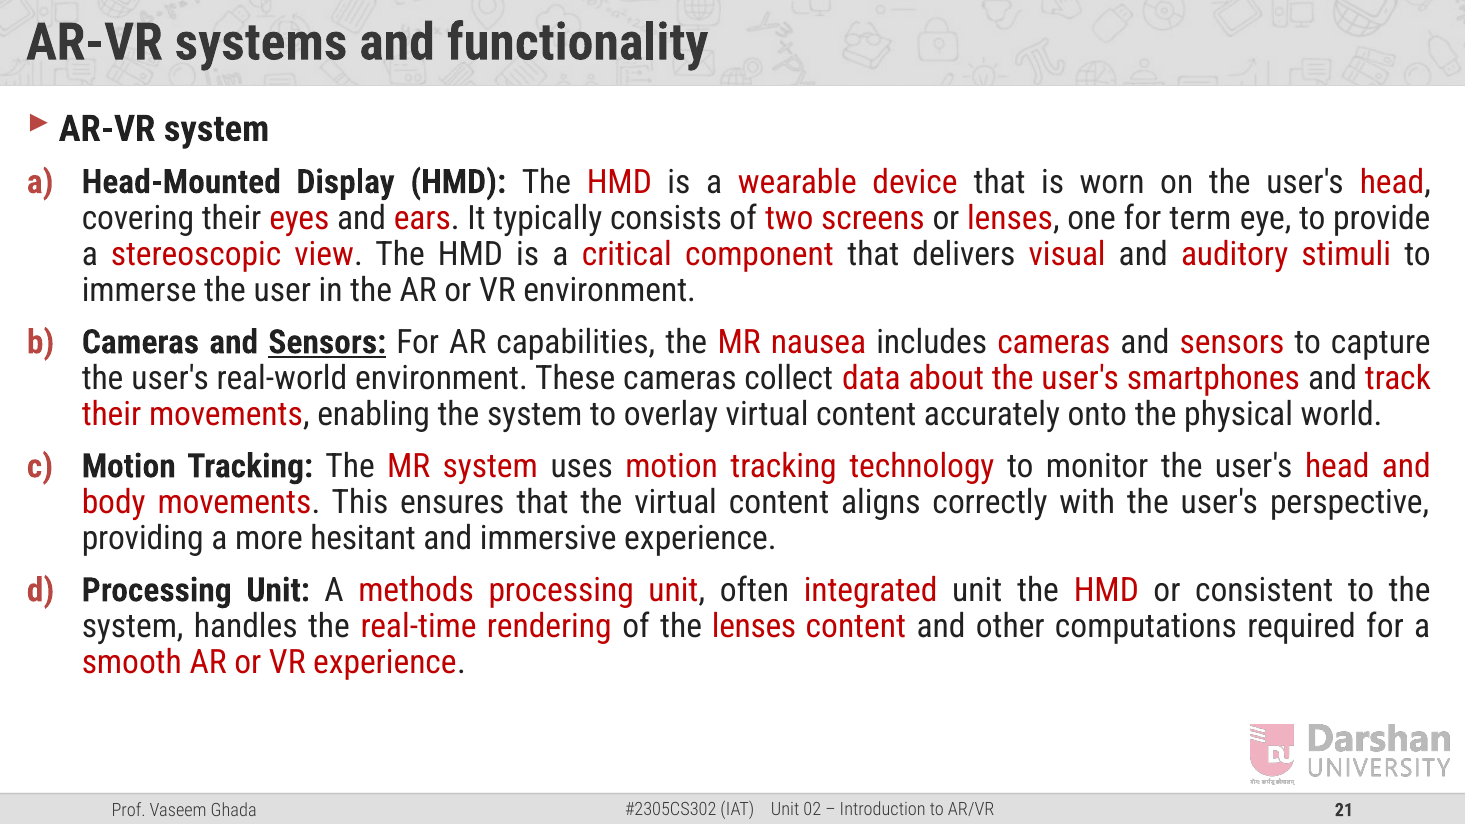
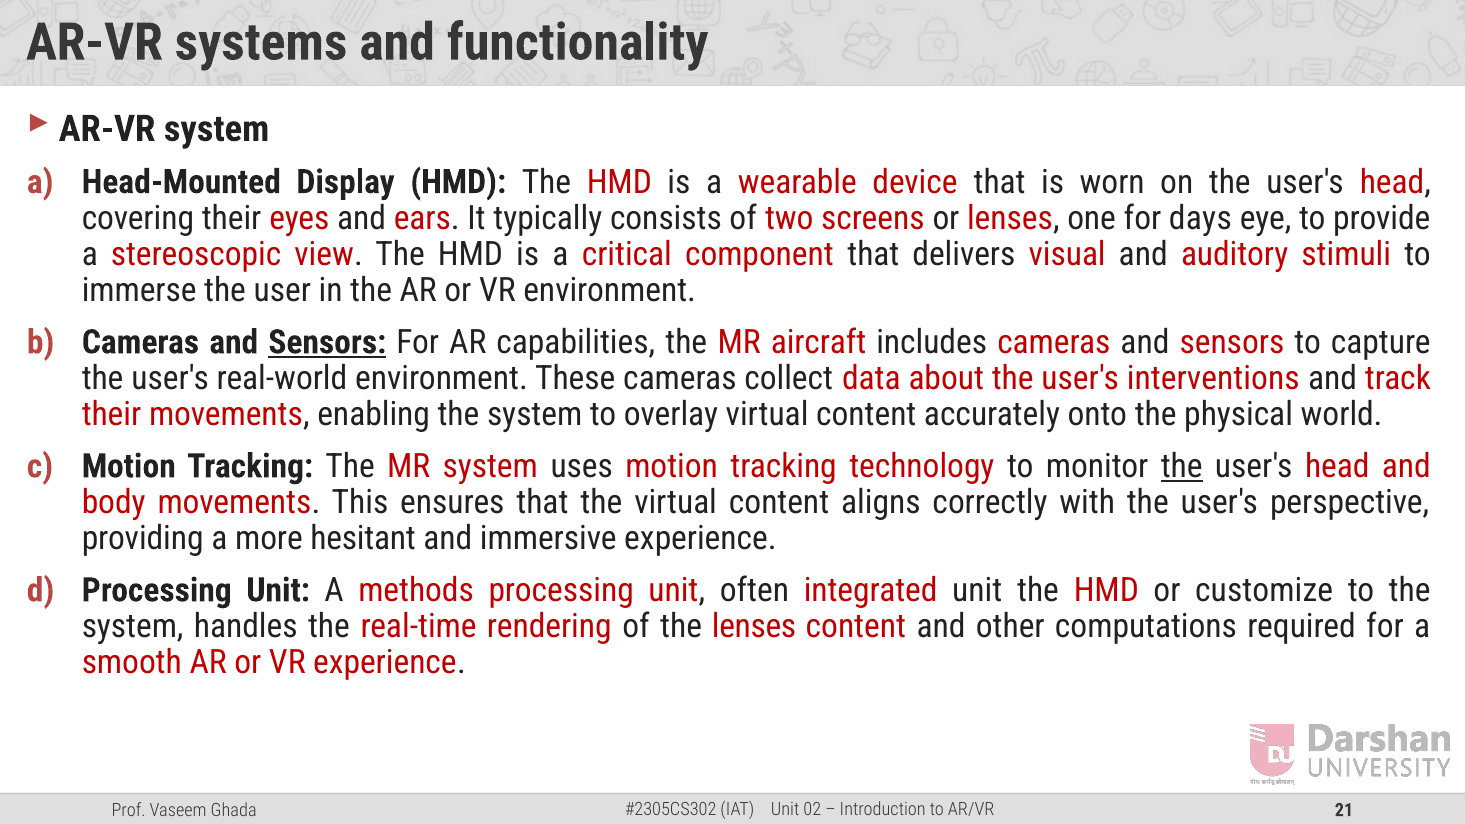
term: term -> days (1200, 218)
nausea: nausea -> aircraft (819, 342)
smartphones: smartphones -> interventions (1213, 378)
the underline: none -> present (1182, 466)
consistent: consistent -> customize (1264, 590)
